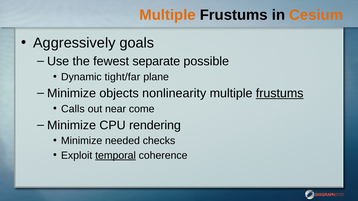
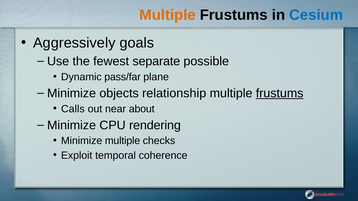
Cesium colour: orange -> blue (316, 15)
tight/far: tight/far -> pass/far (123, 77)
nonlinearity: nonlinearity -> relationship (174, 93)
come: come -> about (142, 109)
Minimize needed: needed -> multiple (123, 141)
temporal underline: present -> none (116, 156)
